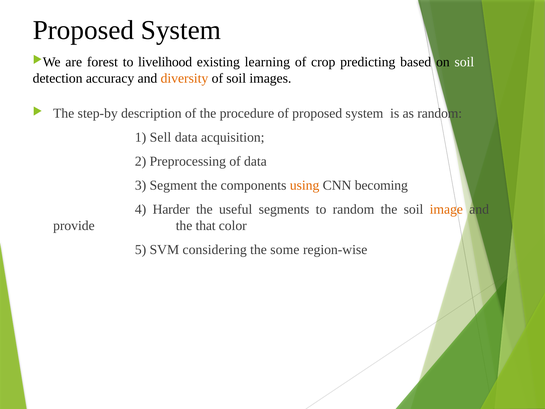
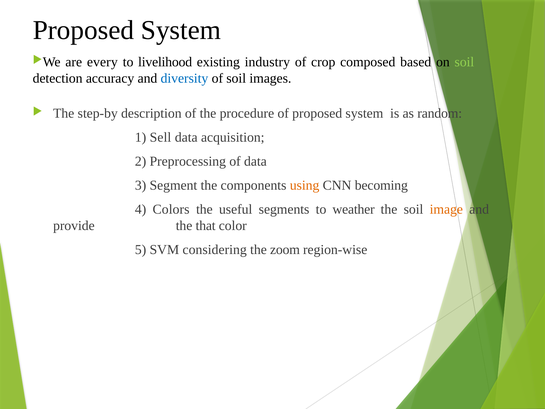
forest: forest -> every (102, 62)
learning: learning -> industry (267, 62)
predicting: predicting -> composed (368, 62)
soil colour: white -> light green (464, 62)
diversity colour: orange -> blue (184, 78)
Harder: Harder -> Colors (171, 209)
to random: random -> weather (354, 209)
some: some -> zoom (285, 249)
